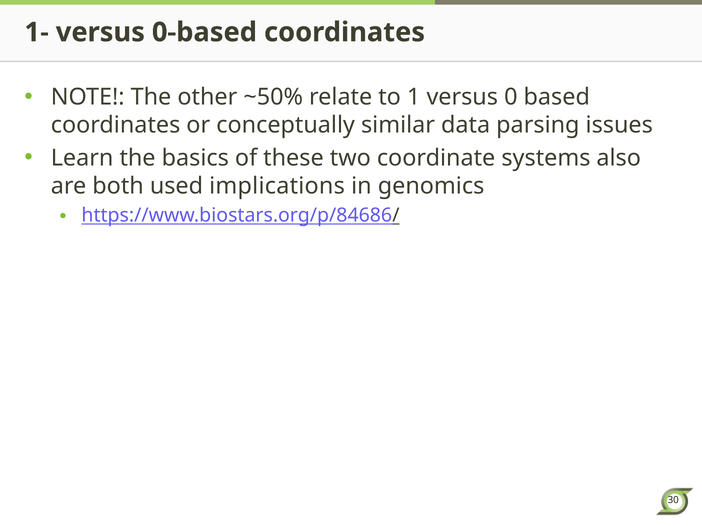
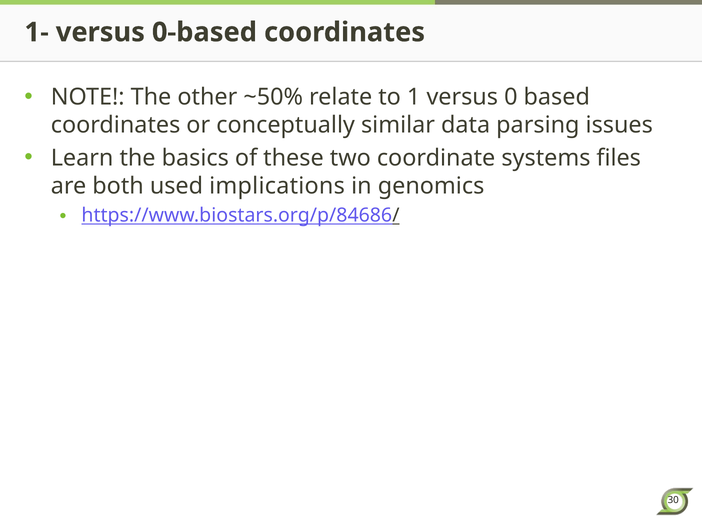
also: also -> files (619, 158)
